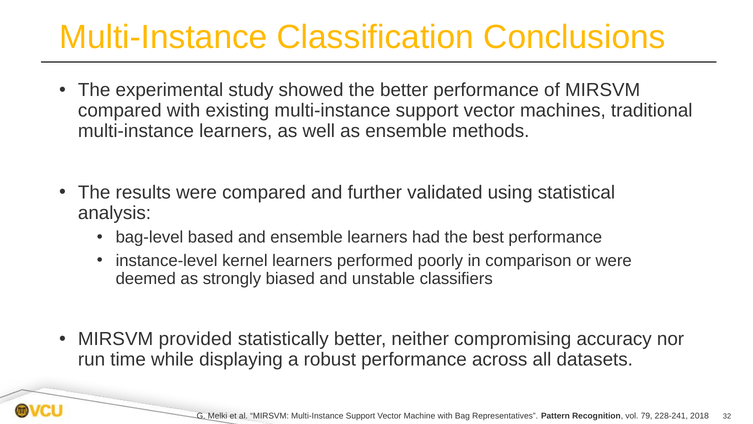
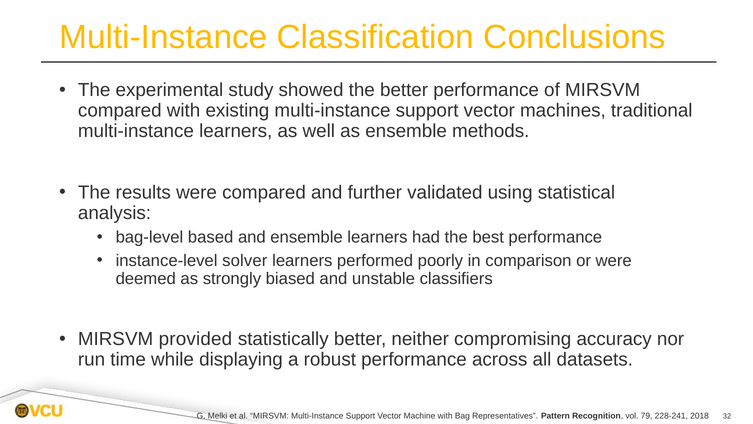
kernel: kernel -> solver (245, 260)
